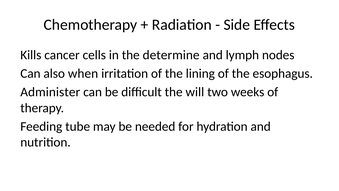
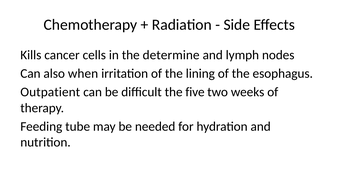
Administer: Administer -> Outpatient (50, 92)
will: will -> five (195, 92)
